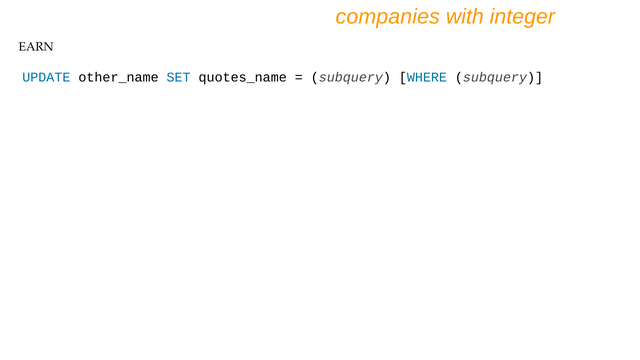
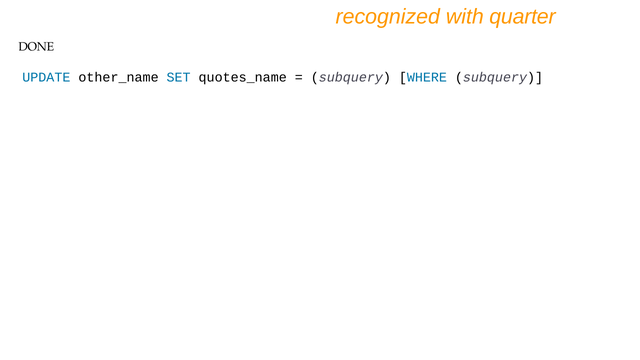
companies: companies -> recognized (388, 17)
integer: integer -> quarter (522, 17)
EARN: EARN -> DONE (36, 47)
